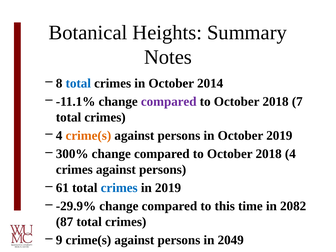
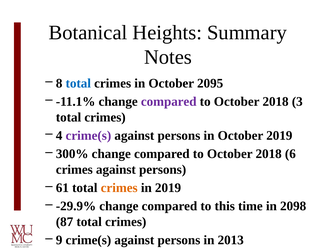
2014: 2014 -> 2095 (210, 83)
7: 7 -> 3 (297, 102)
crime(s colour: orange -> purple (88, 136)
4: 4 -> 6 (290, 154)
crimes colour: blue -> orange (119, 188)
2082: 2082 -> 2098 (293, 206)
2049: 2049 -> 2013 (231, 240)
